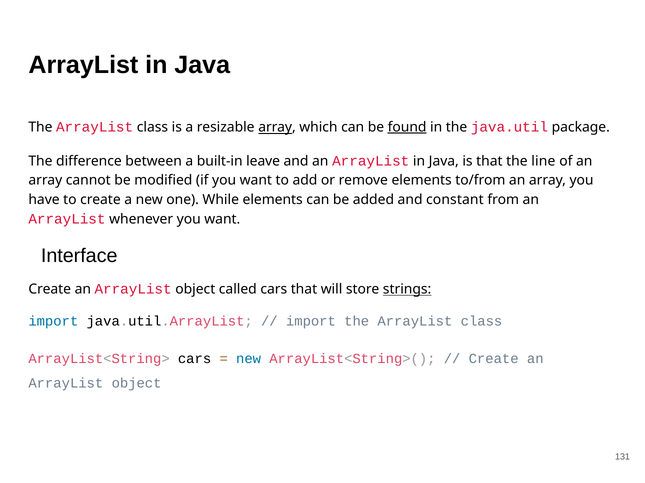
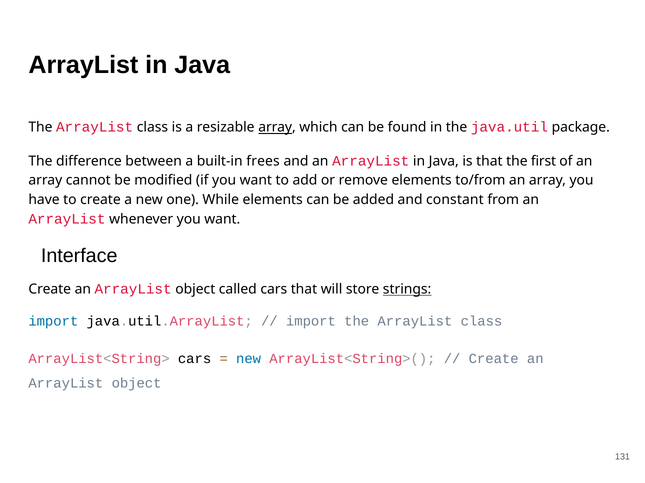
found underline: present -> none (407, 127)
leave: leave -> frees (263, 161)
line: line -> first (543, 161)
